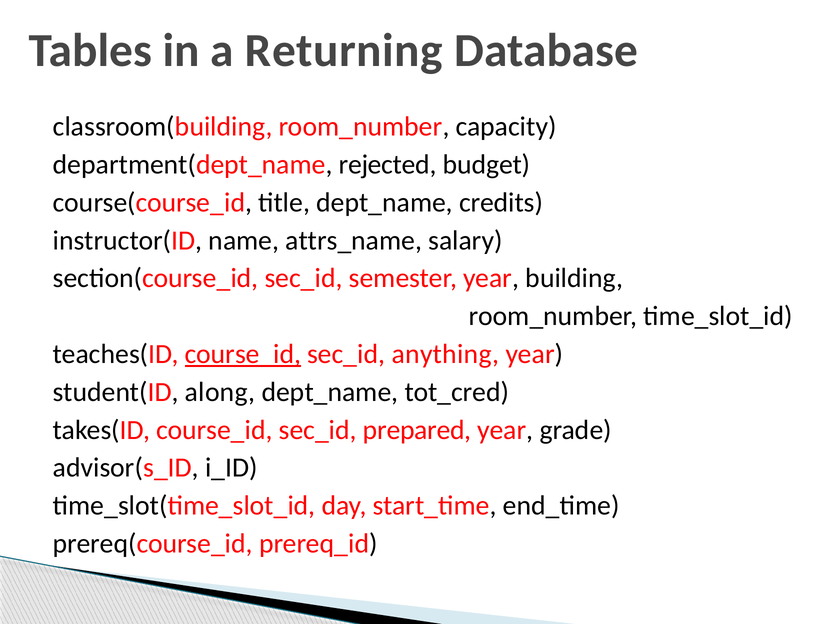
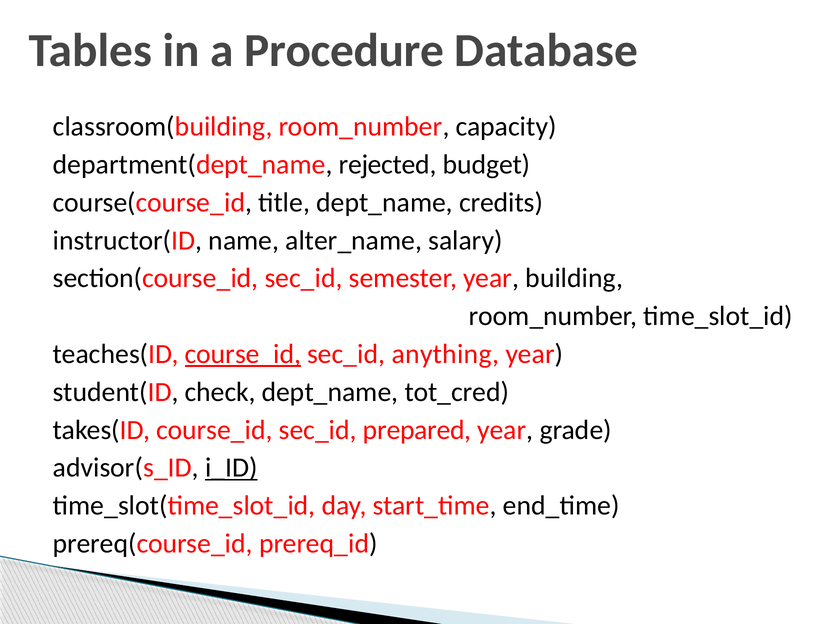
Returning: Returning -> Procedure (344, 50)
attrs_name: attrs_name -> alter_name (354, 240)
along: along -> check (220, 392)
i_ID underline: none -> present (231, 468)
